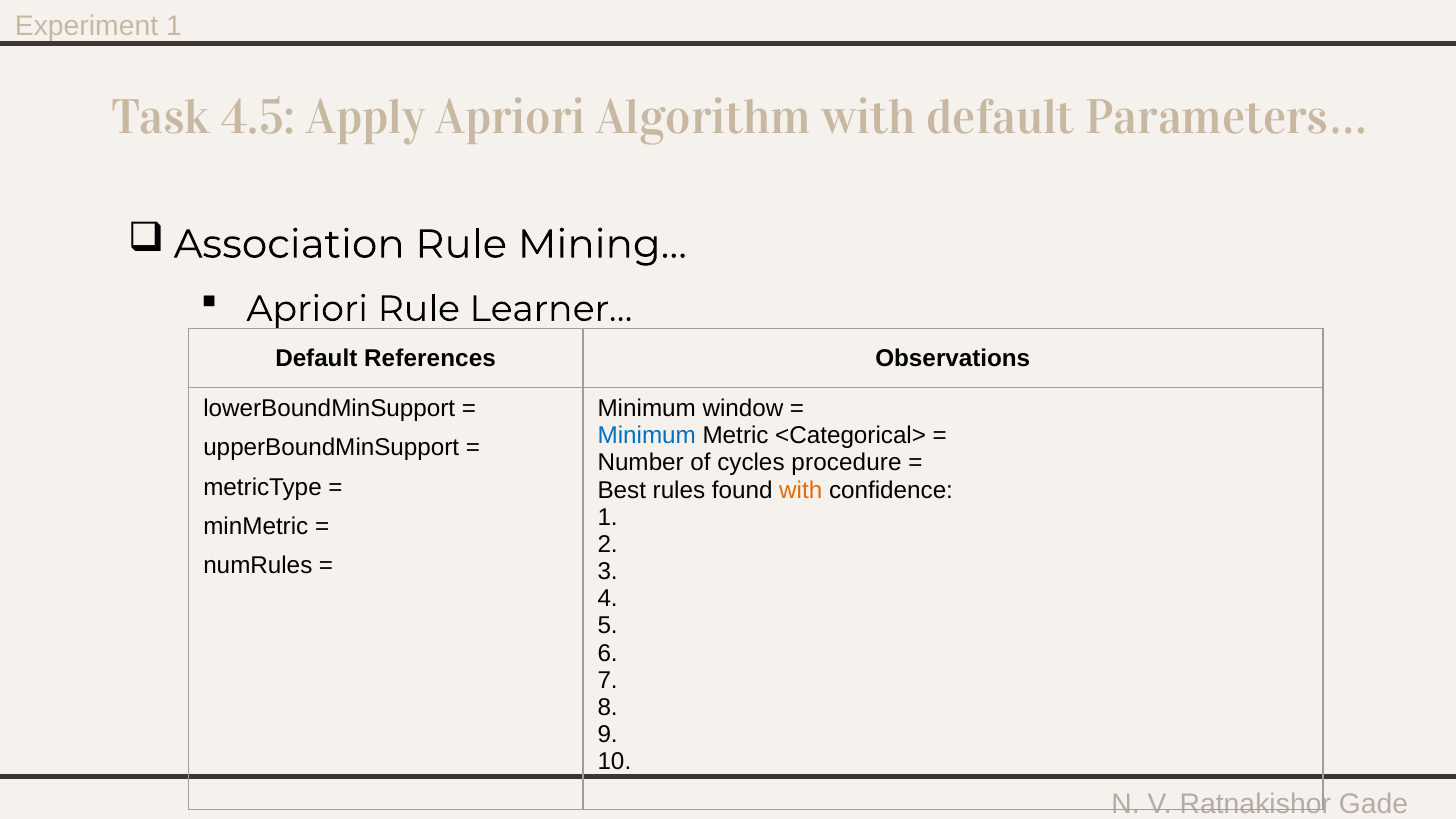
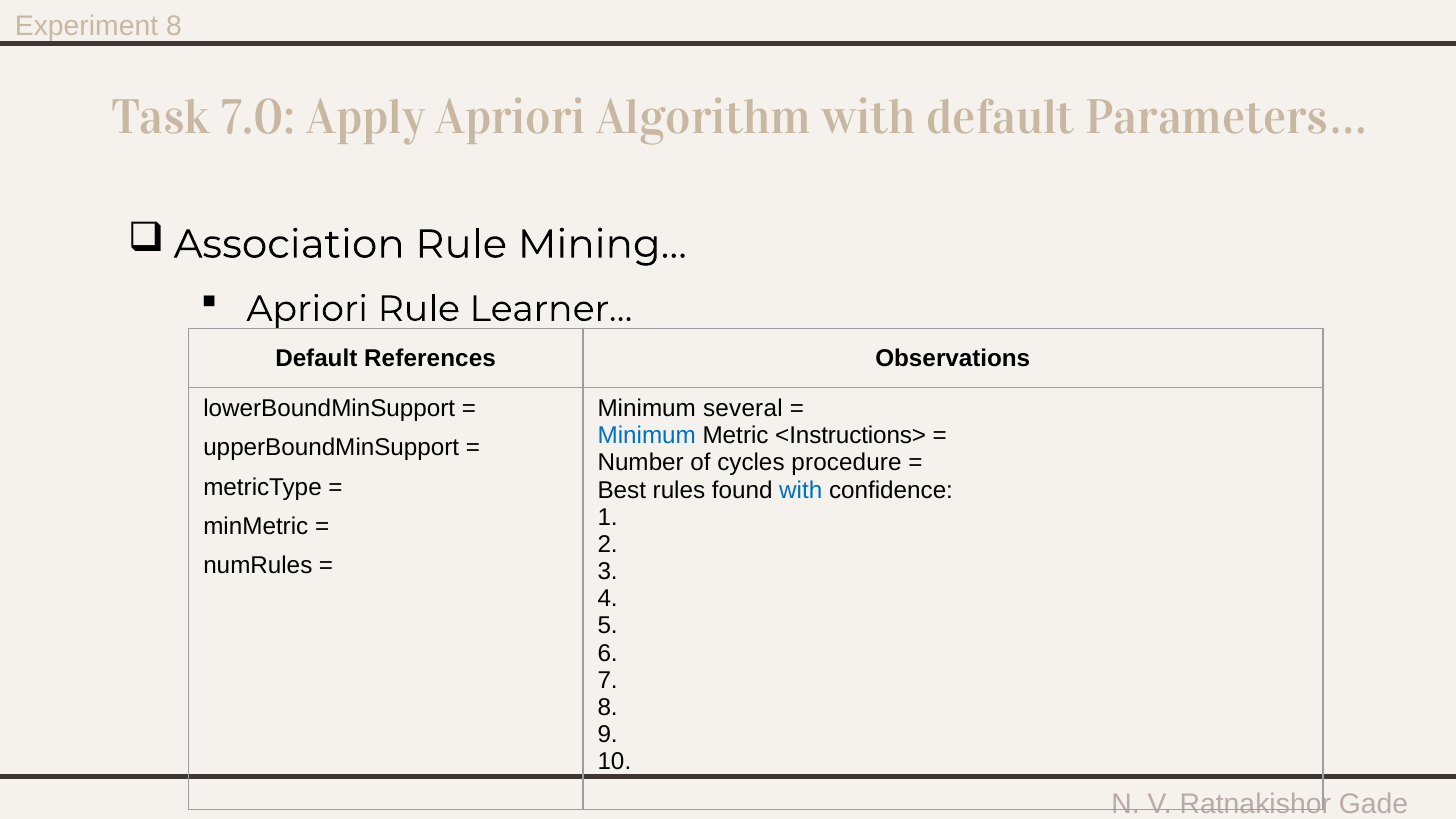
Experiment 1: 1 -> 8 (174, 26)
4.5: 4.5 -> 7.0 (259, 118)
window: window -> several (743, 409)
<Categorical>: <Categorical> -> <Instructions> (851, 436)
with colour: orange -> blue (801, 490)
